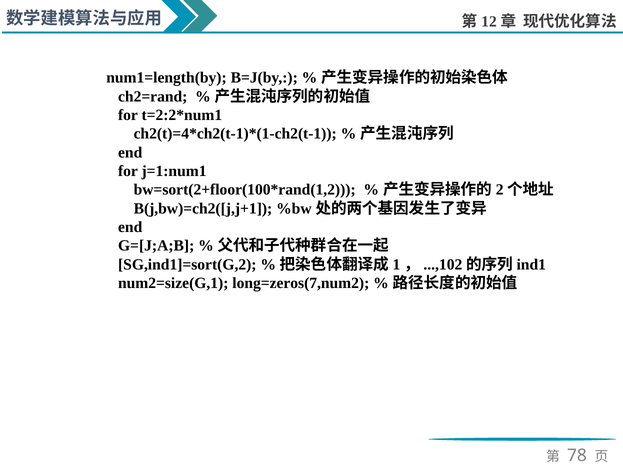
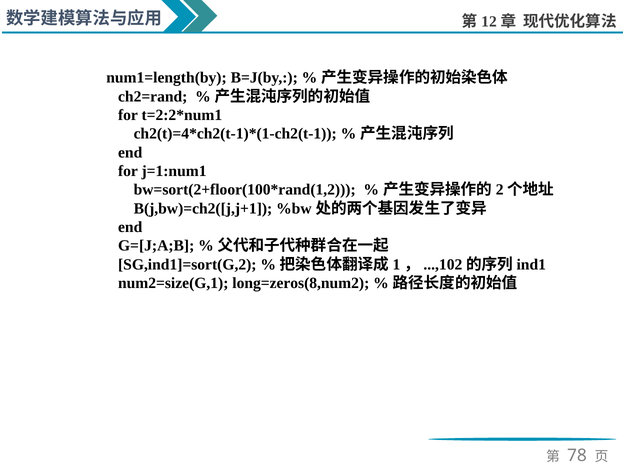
long=zeros(7,num2: long=zeros(7,num2 -> long=zeros(8,num2 (301, 283)
